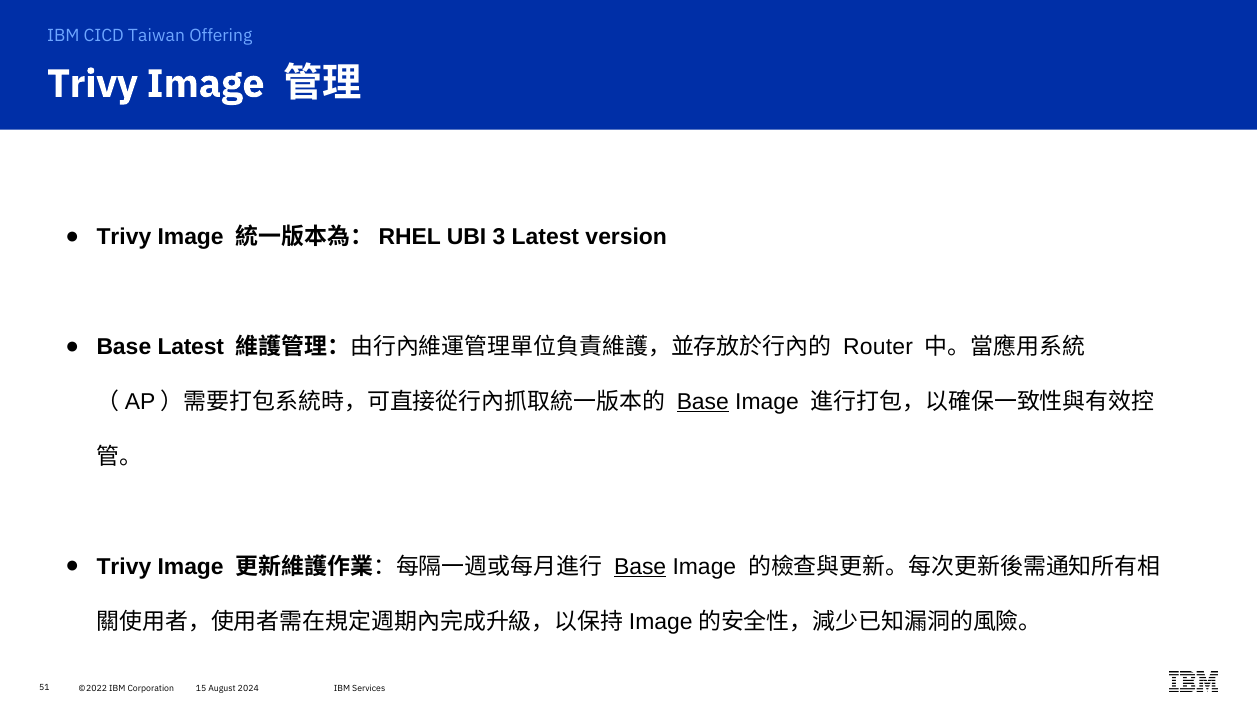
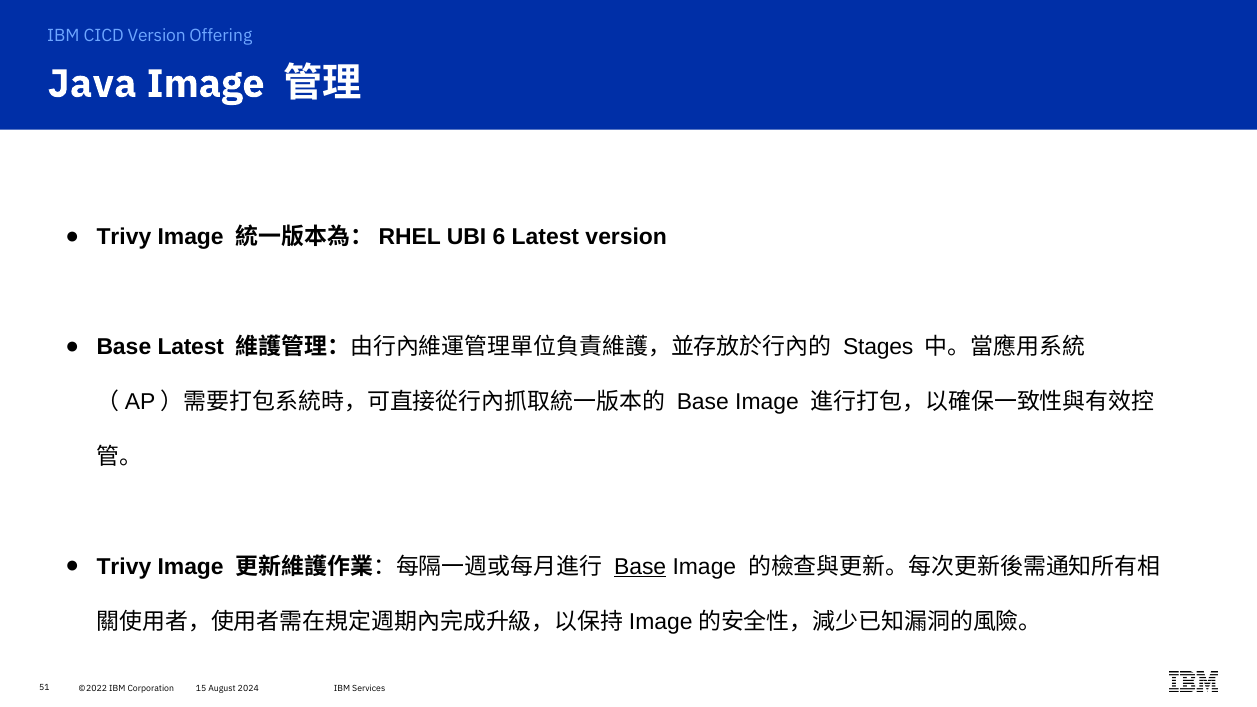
CICD Taiwan: Taiwan -> Version (157, 36)
Trivy: Trivy -> Java (92, 84)
3: 3 -> 6 (499, 237)
Router: Router -> Stages (878, 347)
Base underline: present -> none (703, 402)
